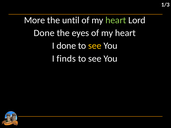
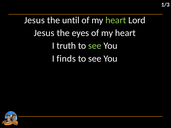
More: More -> Jesus (34, 20)
Done: Done -> Jesus (44, 33)
I done: done -> truth (66, 46)
see colour: yellow -> light green (95, 46)
